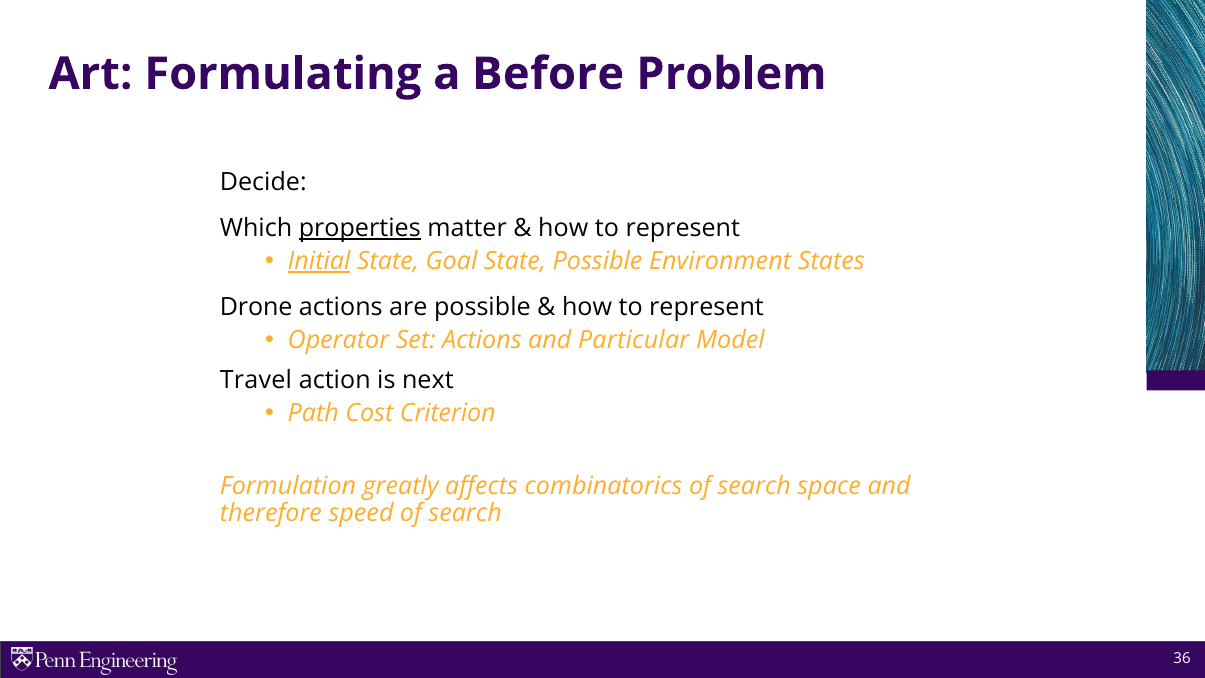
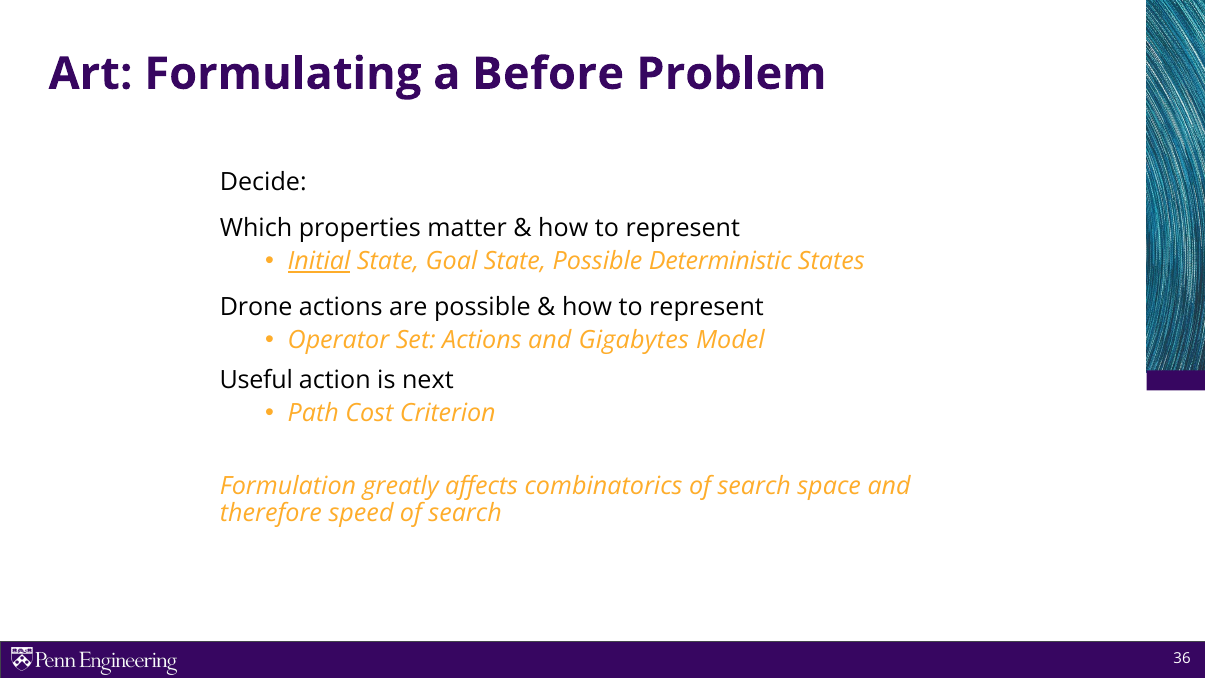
properties underline: present -> none (360, 228)
Environment: Environment -> Deterministic (720, 261)
Particular: Particular -> Gigabytes (634, 340)
Travel: Travel -> Useful (256, 380)
